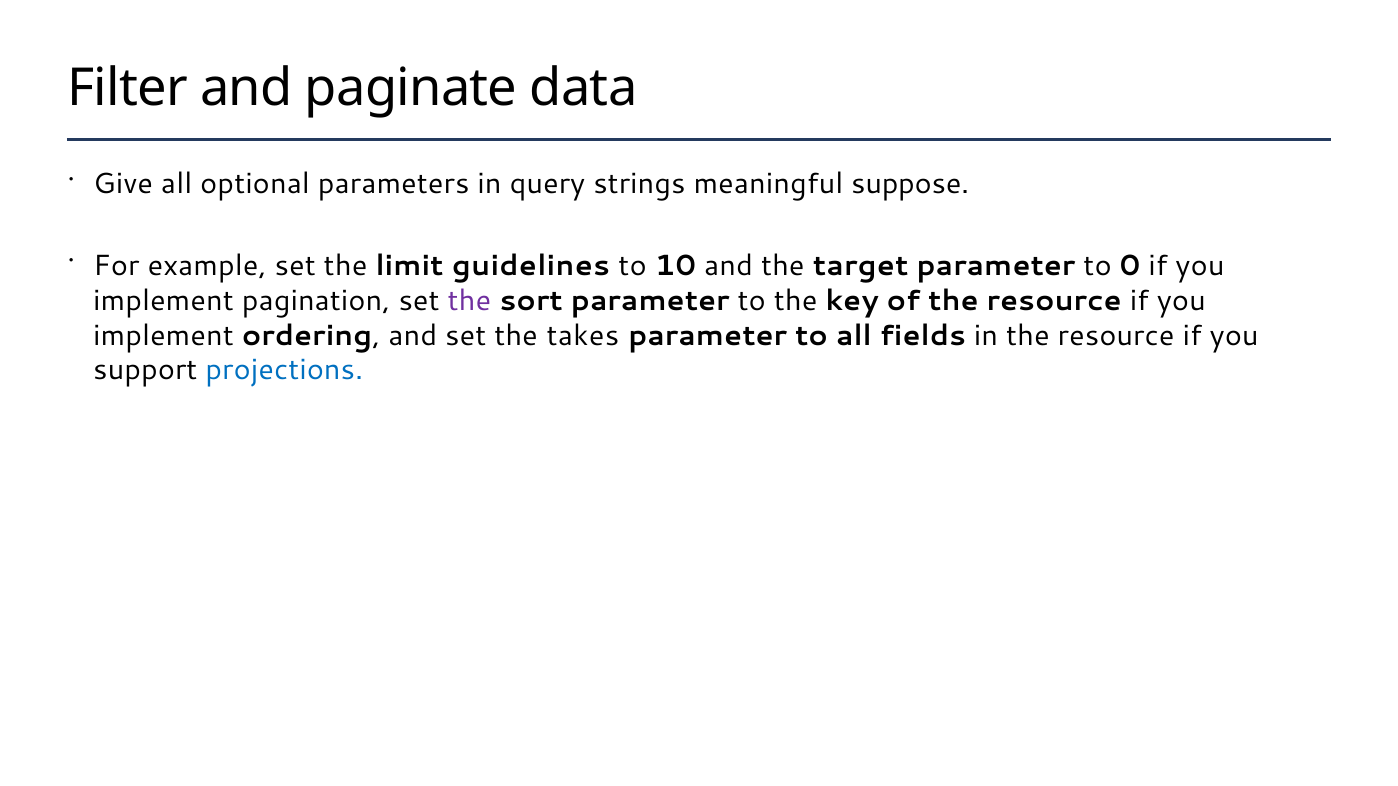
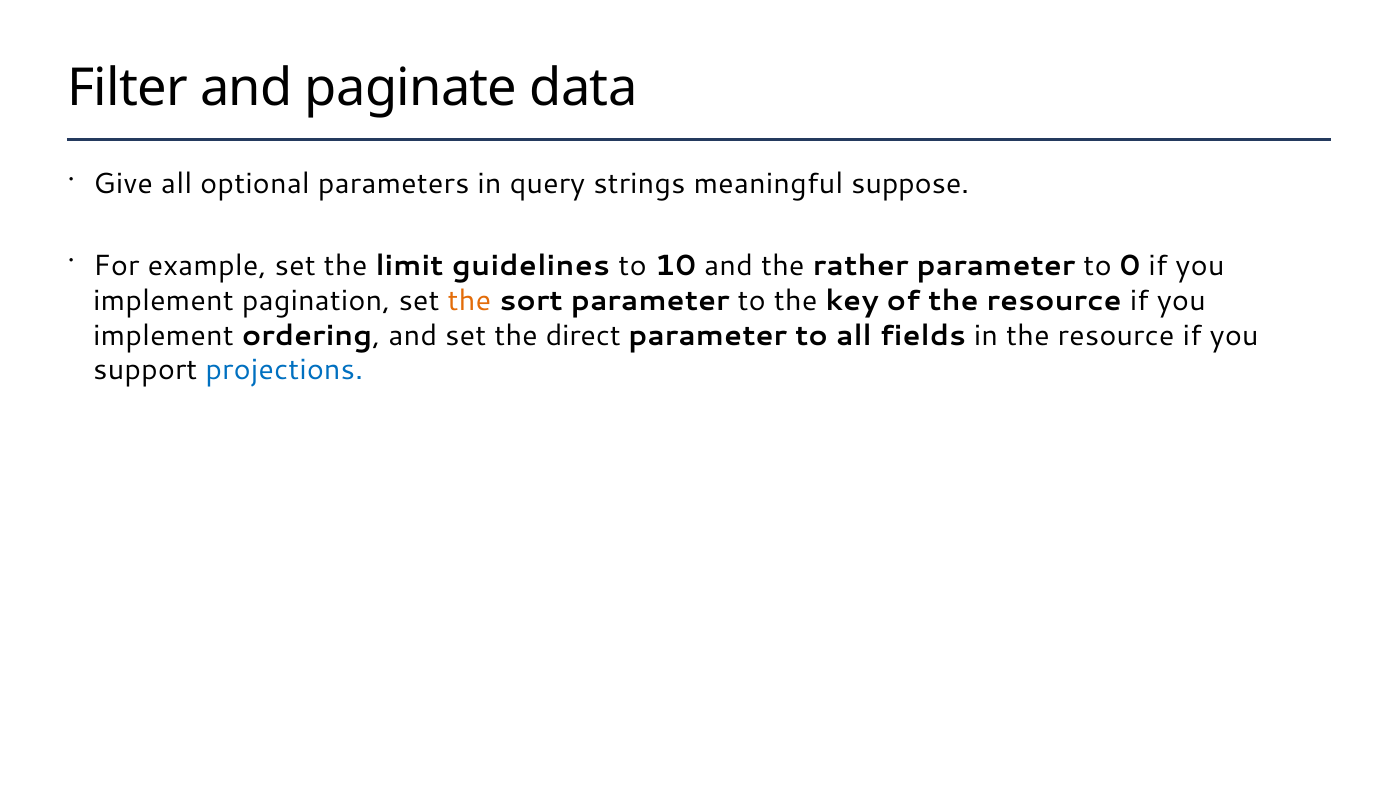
target: target -> rather (861, 266)
the colour: purple -> orange (470, 301)
takes: takes -> direct (583, 336)
